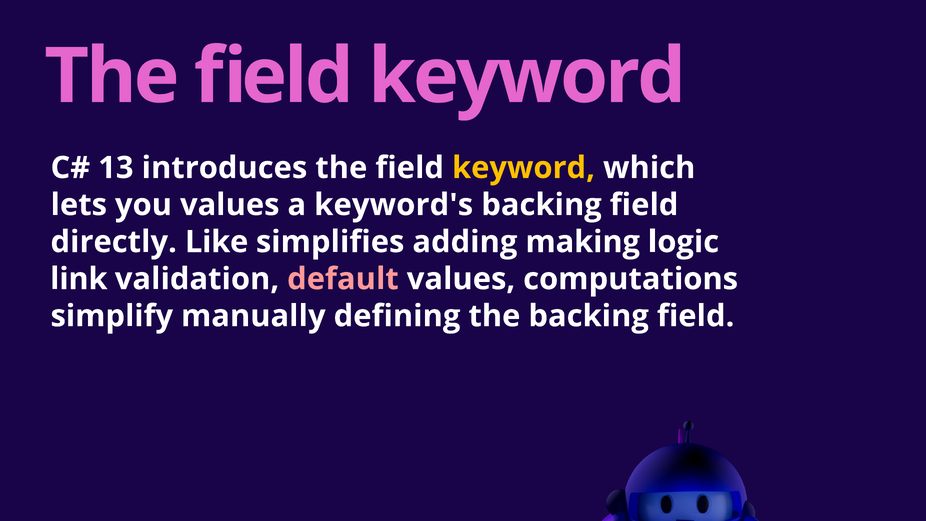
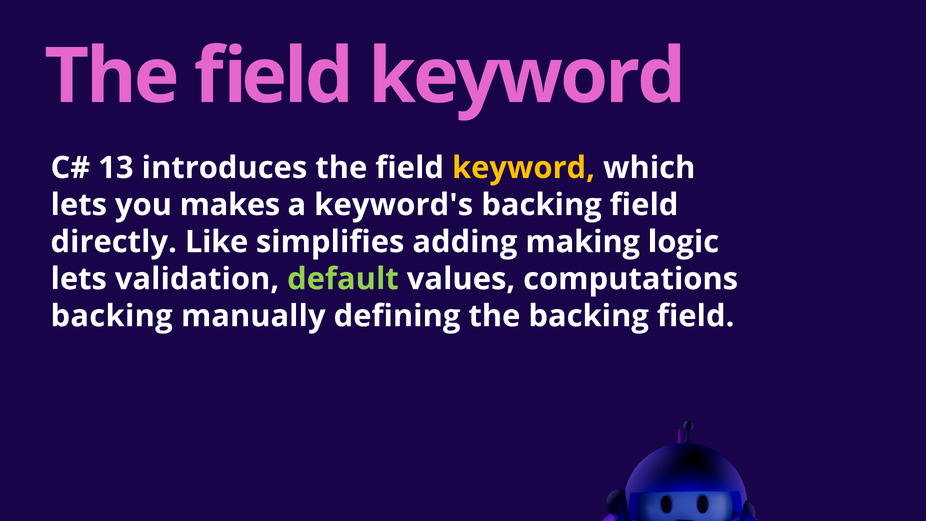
you values: values -> makes (230, 205)
link: link -> lets (79, 279)
default colour: pink -> light green (343, 279)
simplify: simplify -> backing (112, 316)
